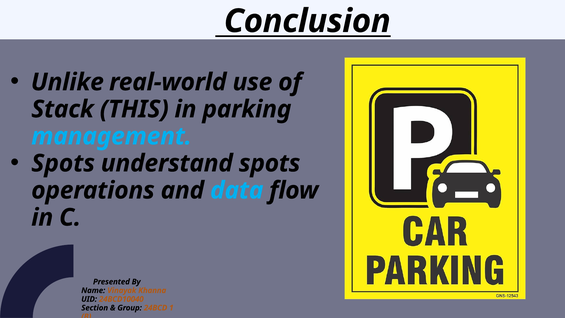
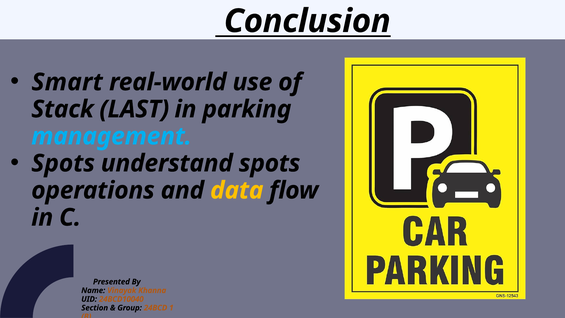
Unlike: Unlike -> Smart (67, 82)
THIS: THIS -> LAST (134, 109)
data colour: light blue -> yellow (237, 190)
